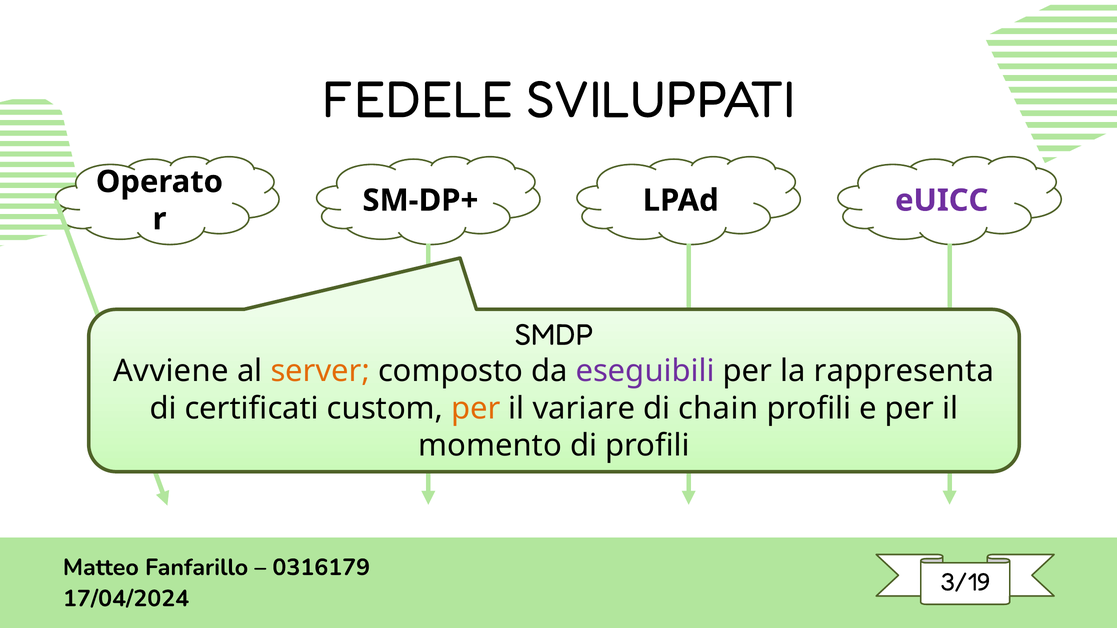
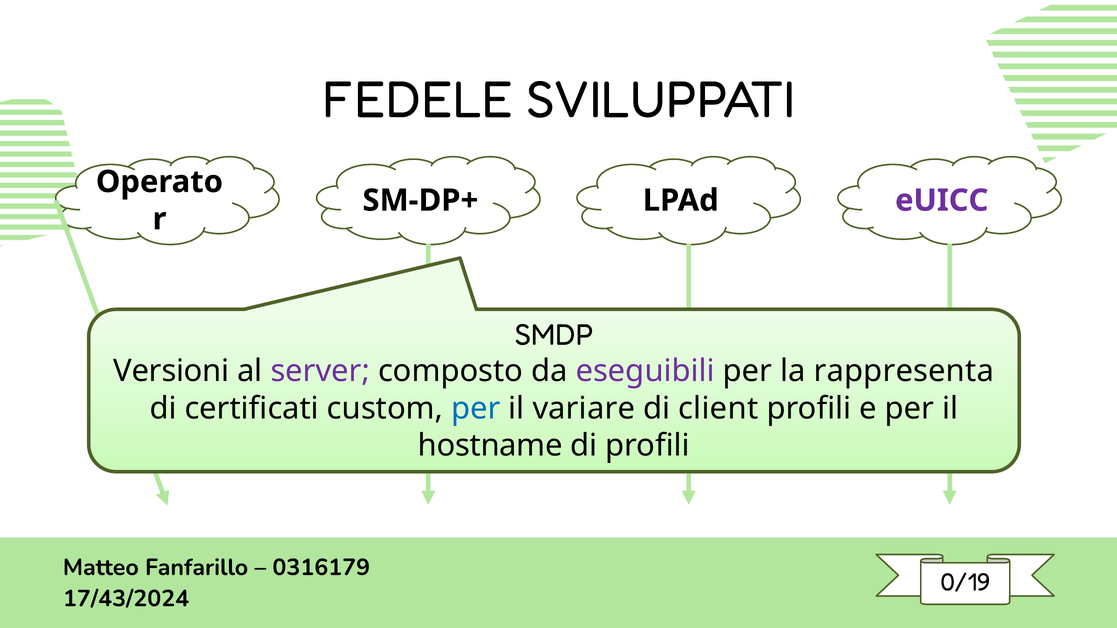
Avviene: Avviene -> Versioni (171, 371)
server colour: orange -> purple (320, 371)
per colour: orange -> blue (476, 409)
chain: chain -> client (718, 409)
momento: momento -> hostname (490, 446)
3/19: 3/19 -> 0/19 (965, 582)
17/04/2024: 17/04/2024 -> 17/43/2024 (126, 599)
